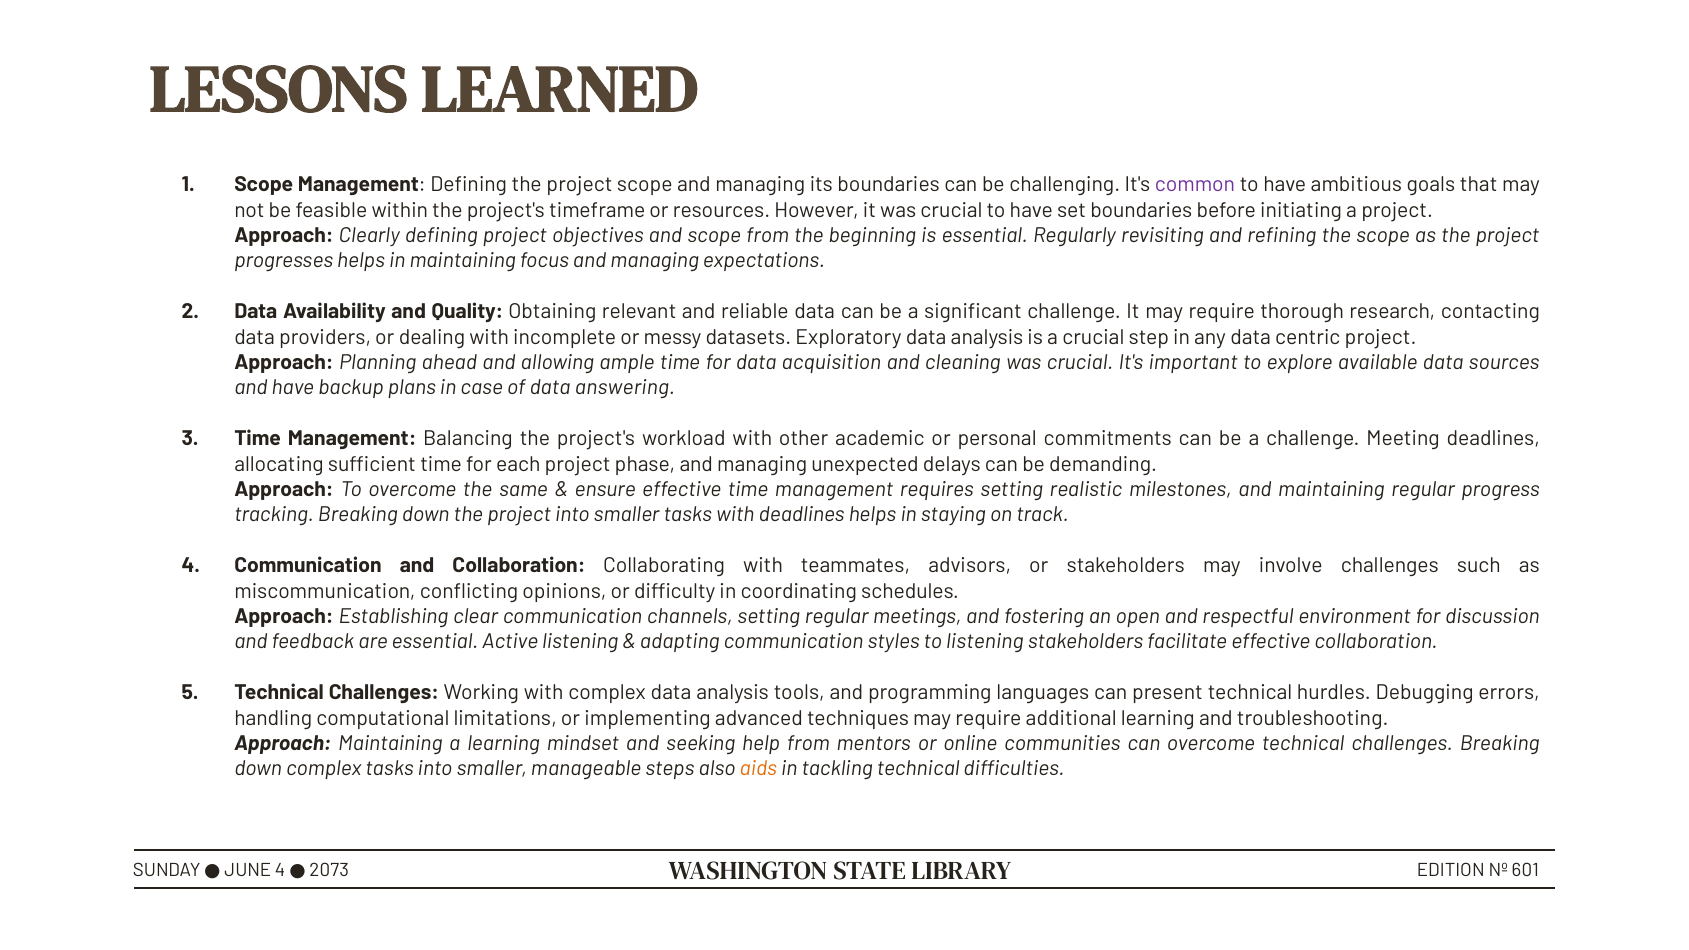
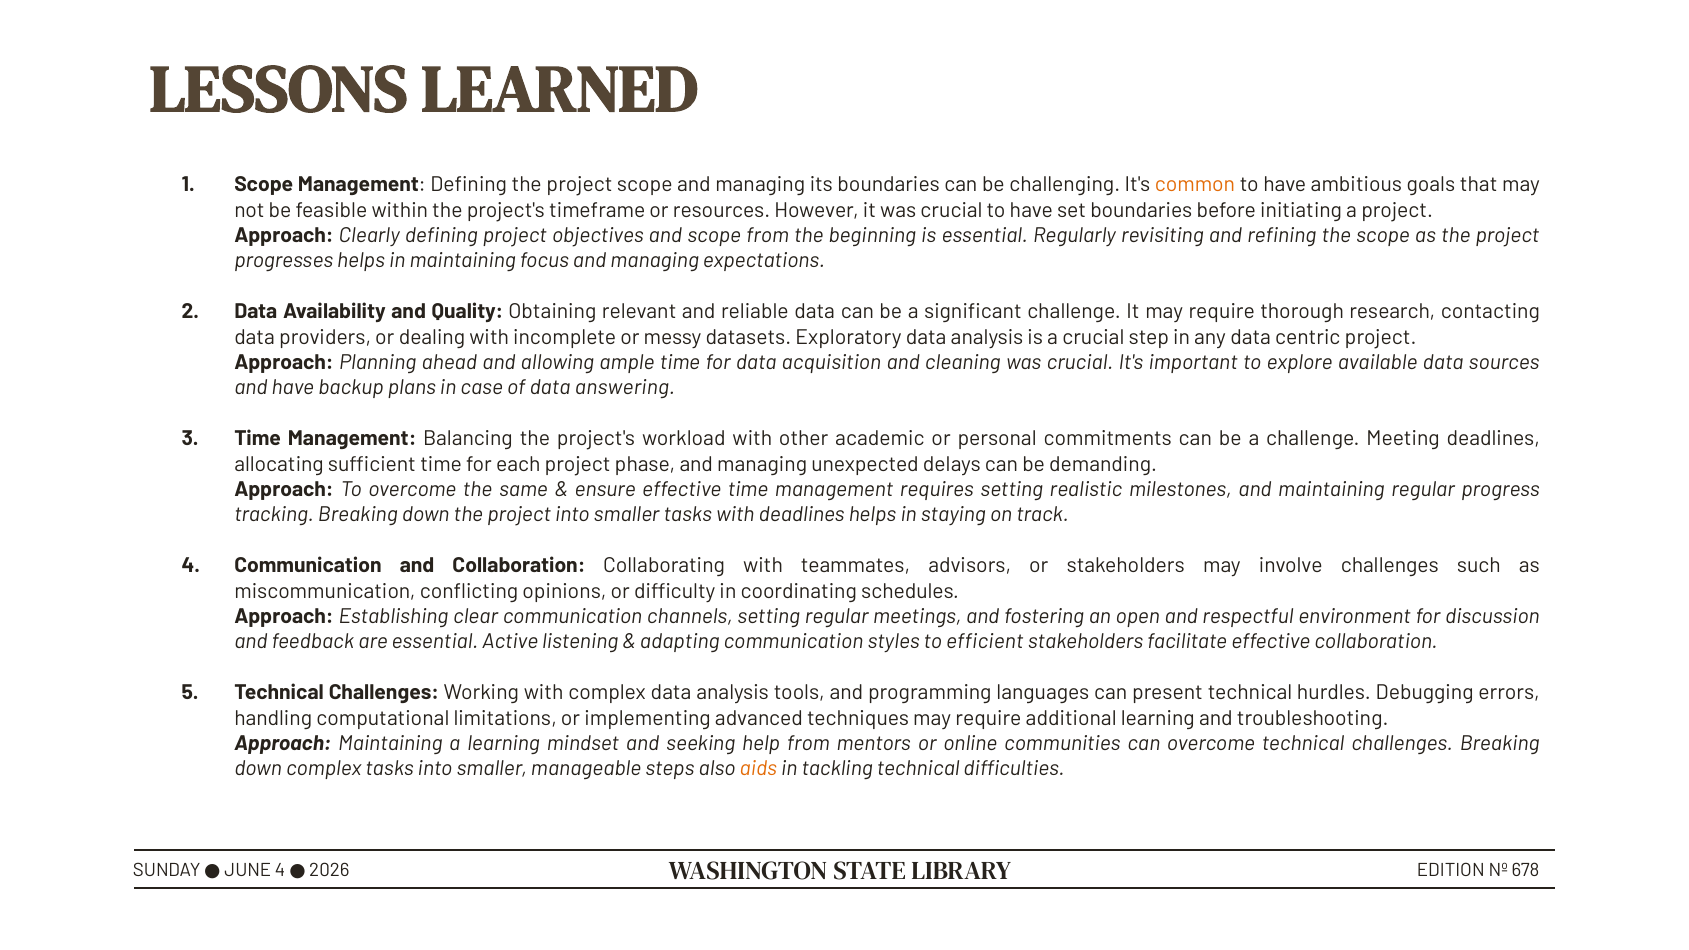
common colour: purple -> orange (1195, 185)
to listening: listening -> efficient (985, 642)
601: 601 -> 678 (1525, 871)
2073: 2073 -> 2026 (329, 871)
